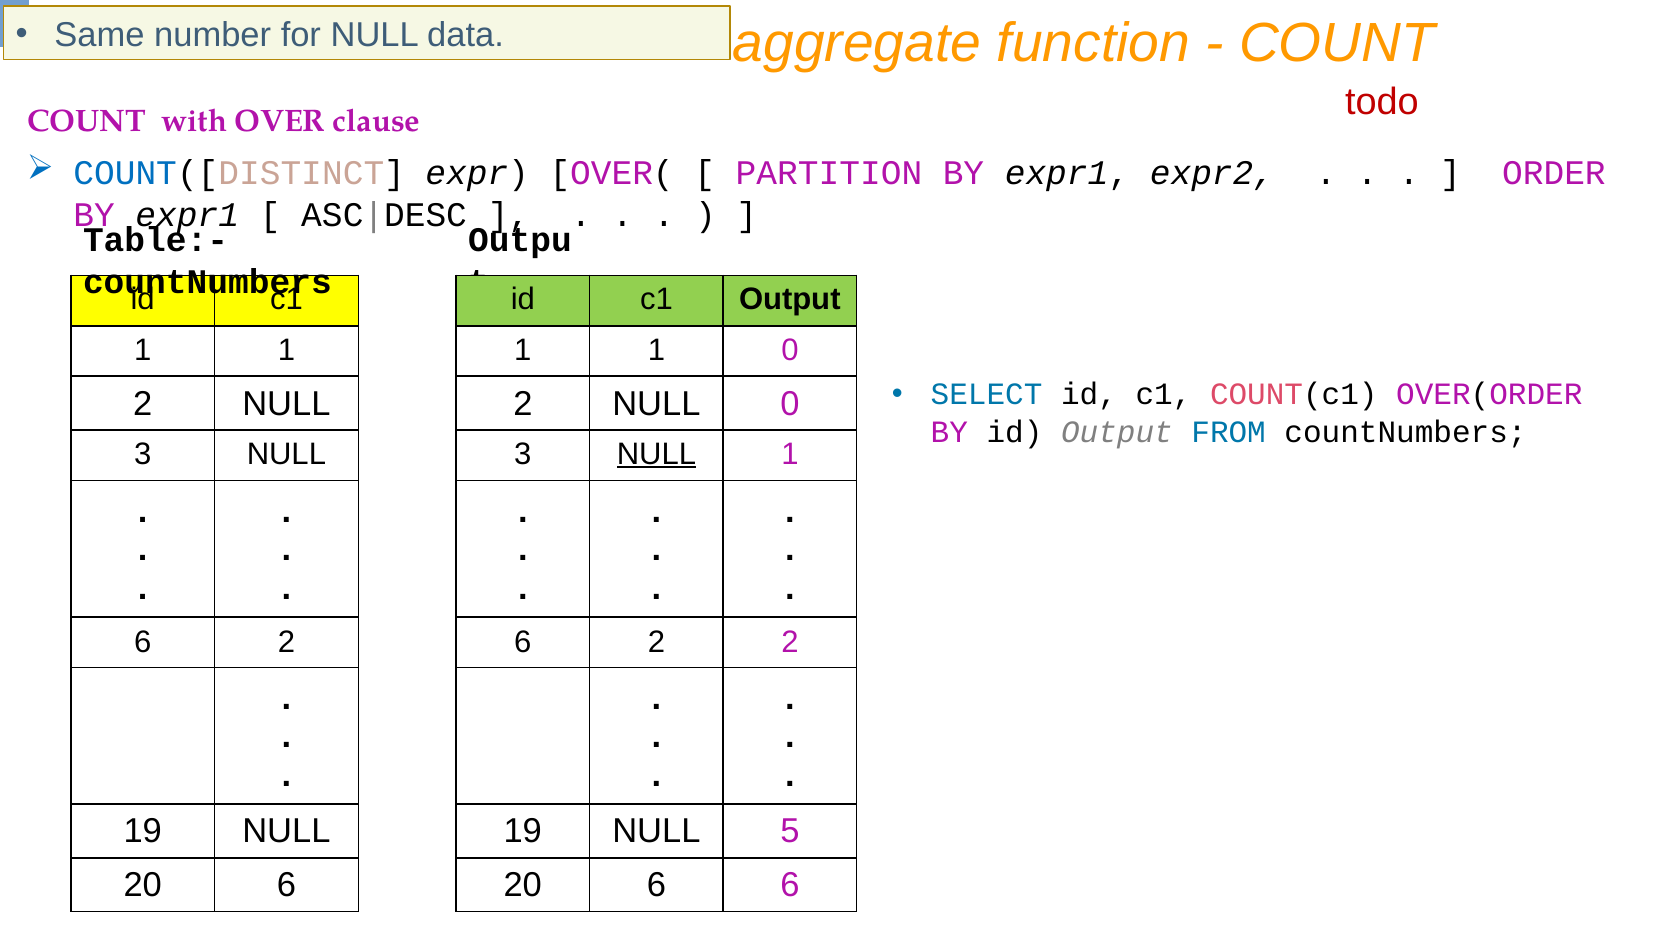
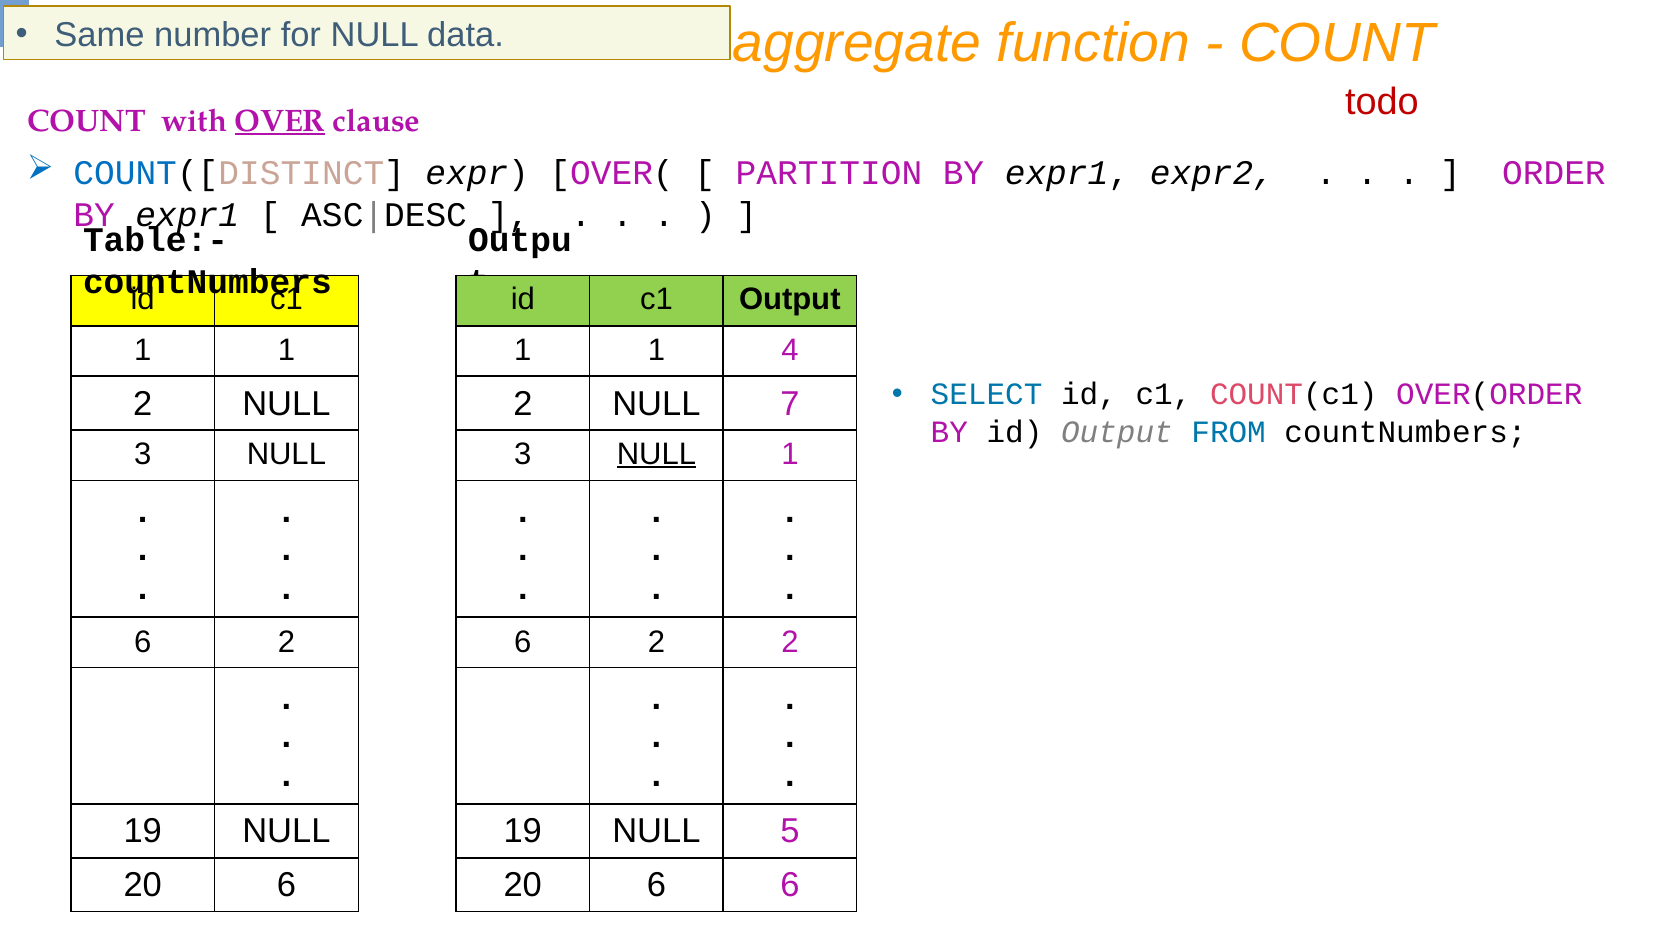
OVER underline: none -> present (280, 121)
1 0: 0 -> 4 (790, 350)
NULL 0: 0 -> 7 (790, 404)
